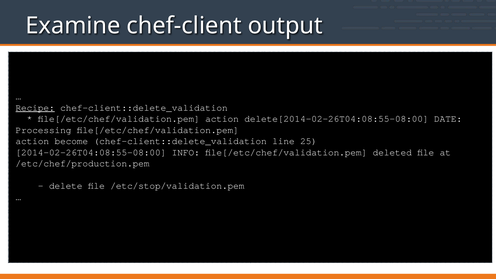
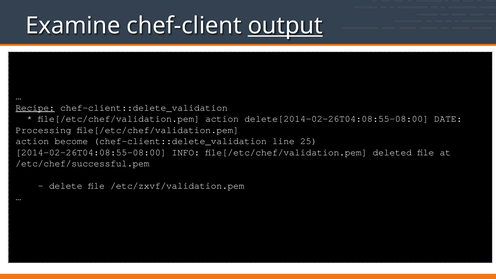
output underline: none -> present (285, 26)
/etc/chef/production.pem: /etc/chef/production.pem -> /etc/chef/successful.pem (82, 164)
/etc/stop/validation.pem: /etc/stop/validation.pem -> /etc/zxvf/validation.pem (177, 186)
